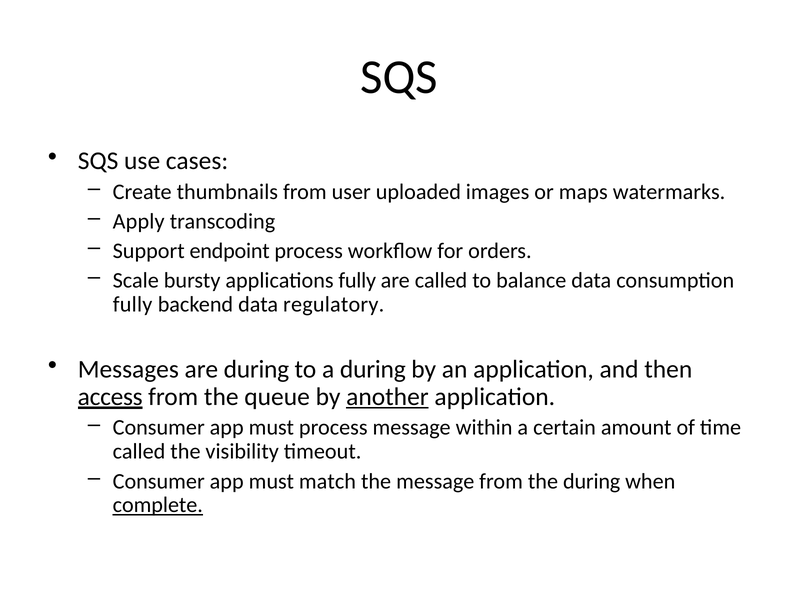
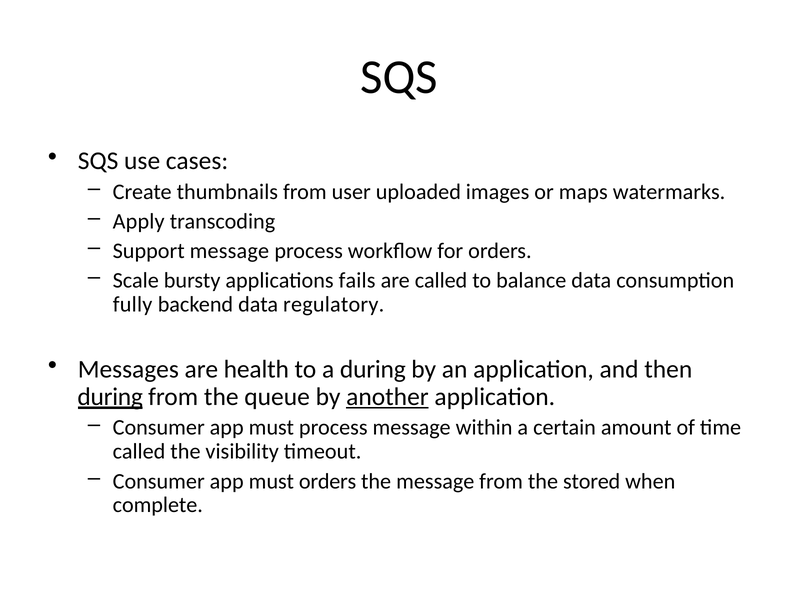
Support endpoint: endpoint -> message (229, 251)
applications fully: fully -> fails (357, 280)
are during: during -> health (256, 369)
access: access -> during (110, 396)
must match: match -> orders (328, 481)
the during: during -> stored (592, 481)
complete underline: present -> none (158, 505)
